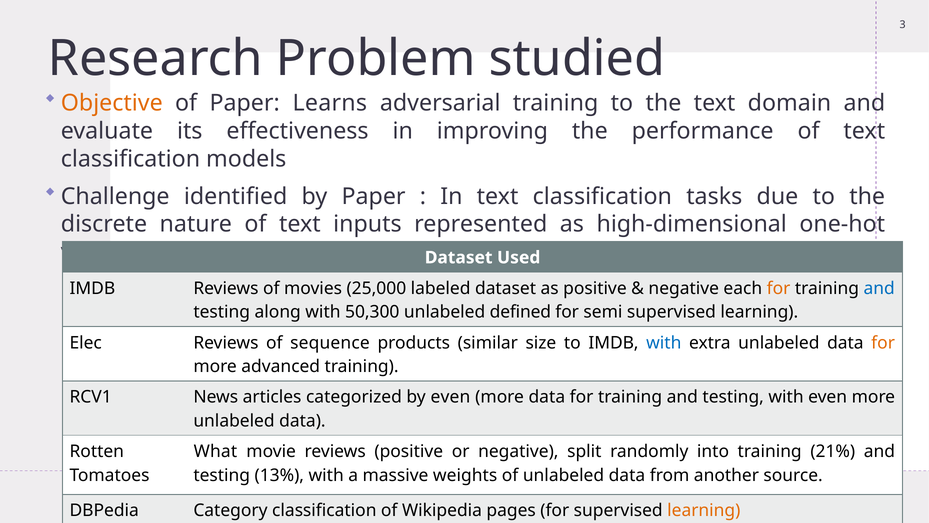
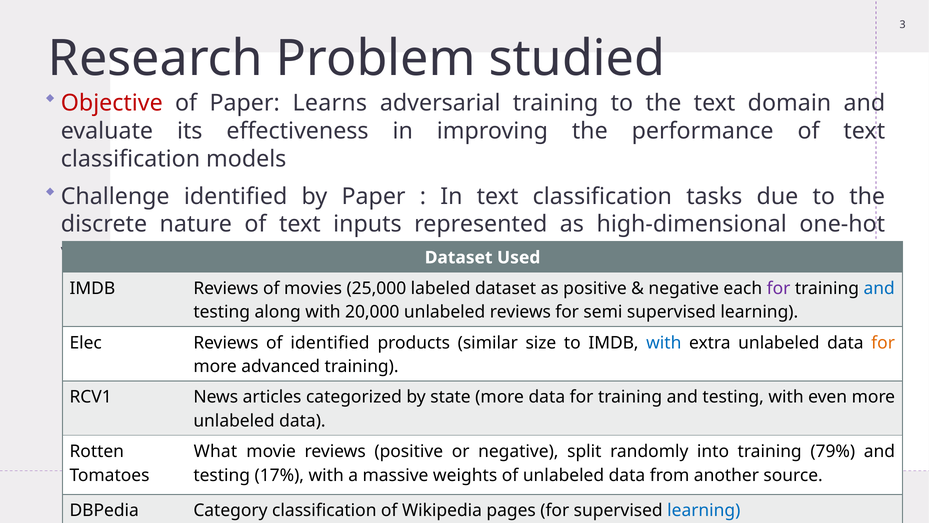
Objective colour: orange -> red (112, 103)
for colour: orange -> purple (779, 288)
50,300: 50,300 -> 20,000 (372, 312)
unlabeled defined: defined -> reviews (520, 312)
of sequence: sequence -> identified (330, 342)
by even: even -> state (451, 397)
21%: 21% -> 79% (833, 451)
13%: 13% -> 17% (279, 475)
learning colour: orange -> blue (704, 510)
